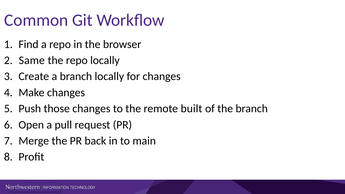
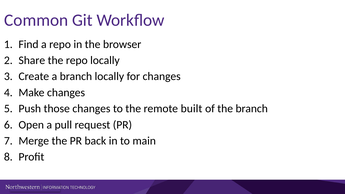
Same: Same -> Share (32, 60)
